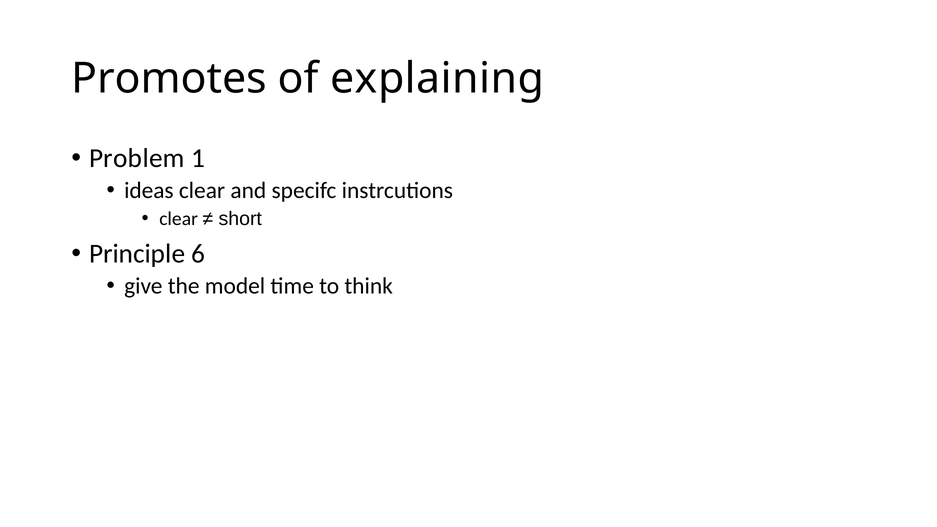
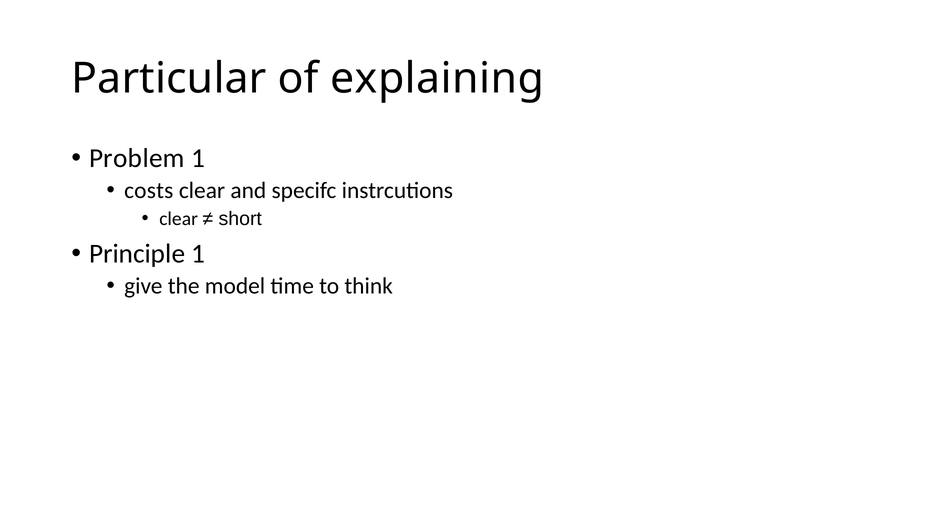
Promotes: Promotes -> Particular (169, 79)
ideas: ideas -> costs (149, 191)
Principle 6: 6 -> 1 (198, 254)
